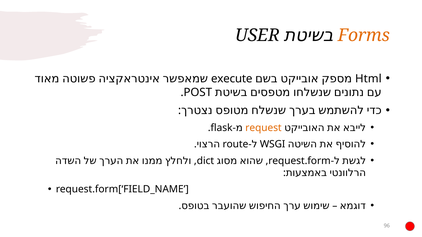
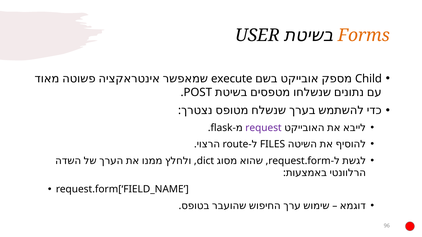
Html: Html -> Child (368, 79)
request colour: orange -> purple (263, 128)
WSGI: WSGI -> FILES (273, 144)
